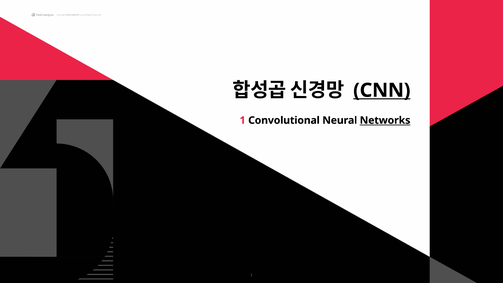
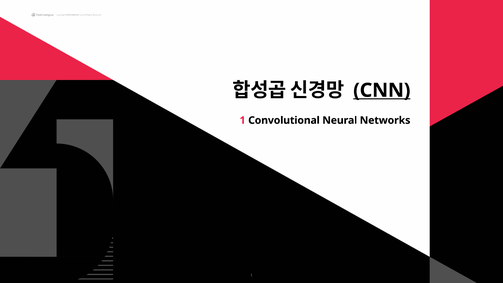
Networks underline: present -> none (385, 120)
